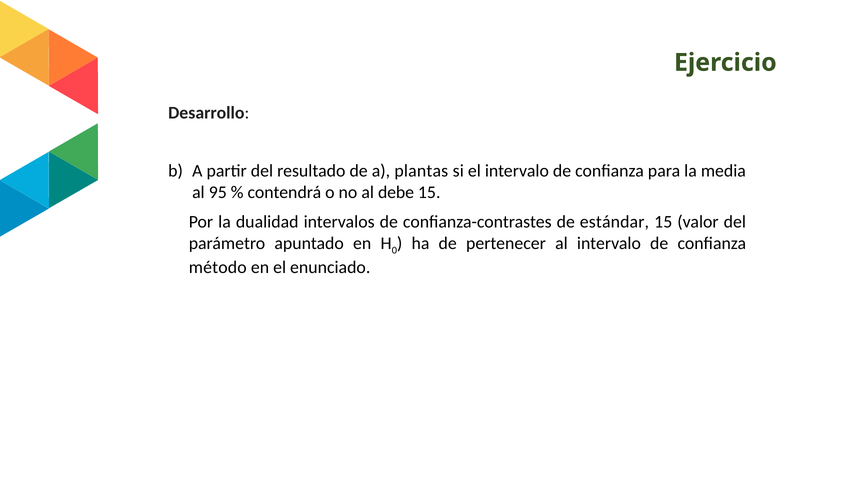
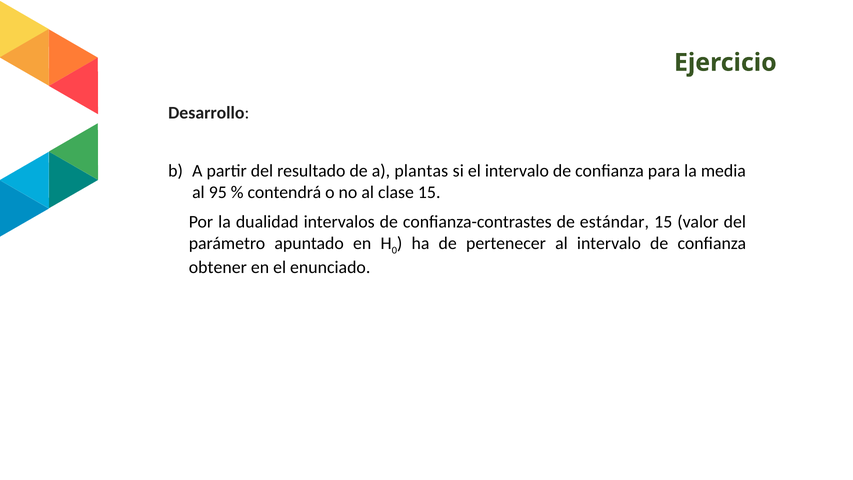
debe: debe -> clase (396, 192)
método: método -> obtener (218, 267)
